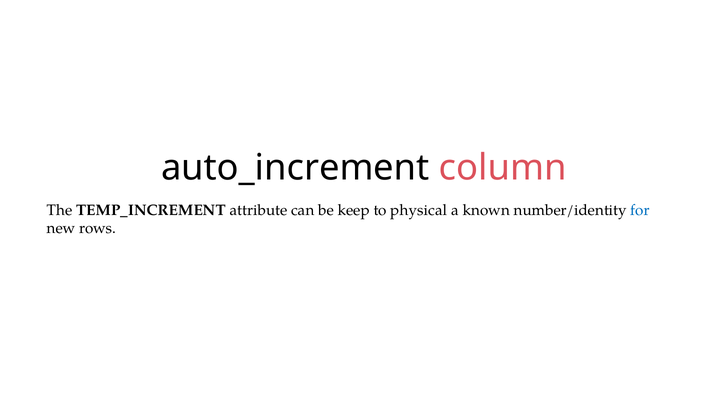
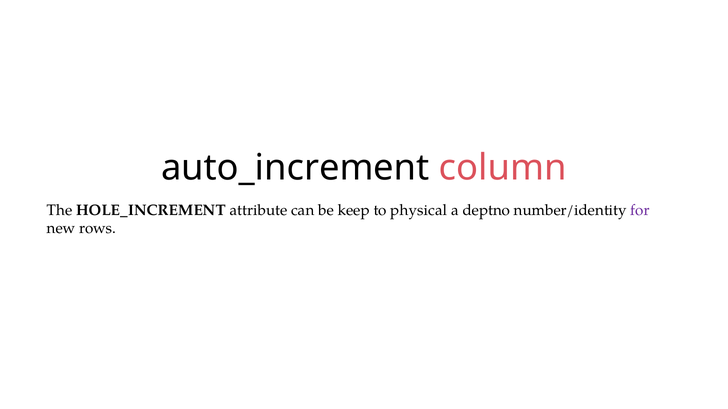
TEMP_INCREMENT: TEMP_INCREMENT -> HOLE_INCREMENT (151, 210)
known: known -> deptno (486, 210)
for colour: blue -> purple (640, 210)
